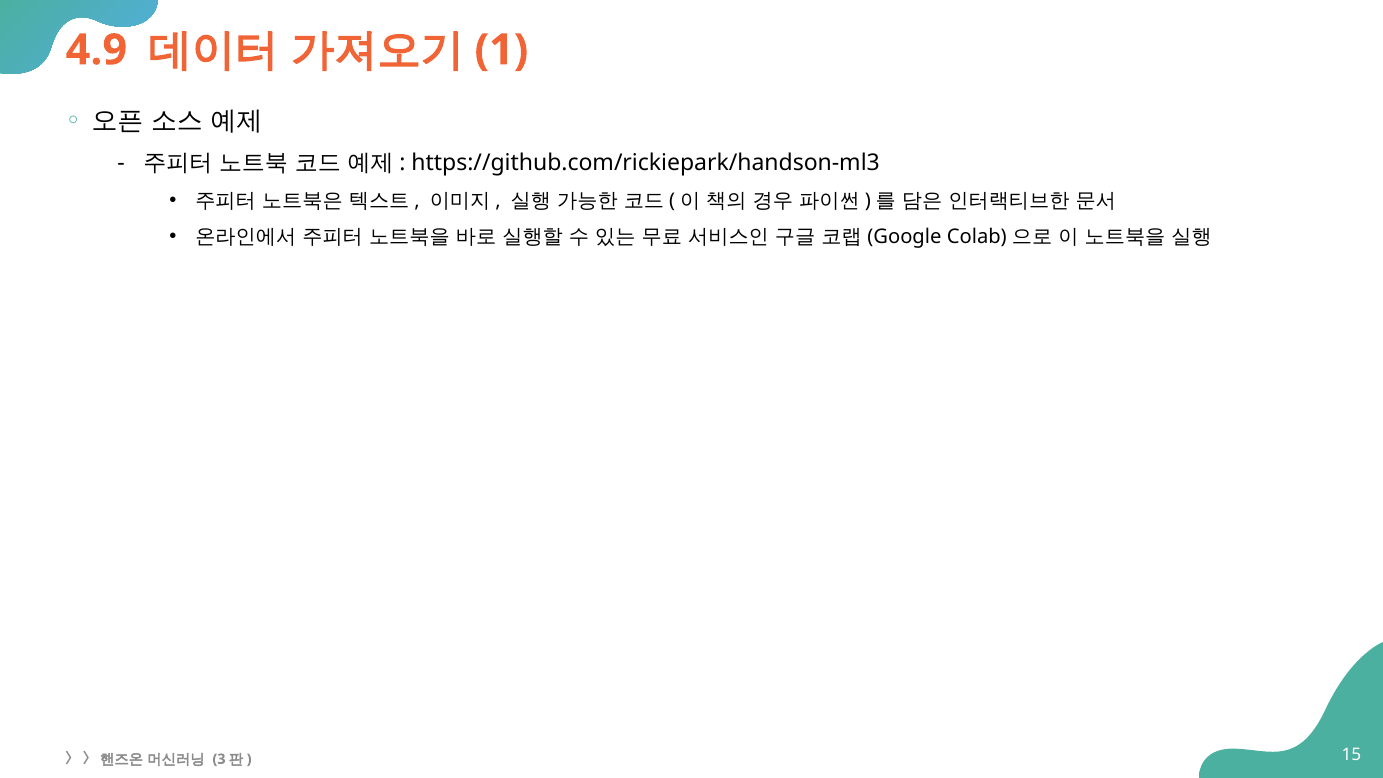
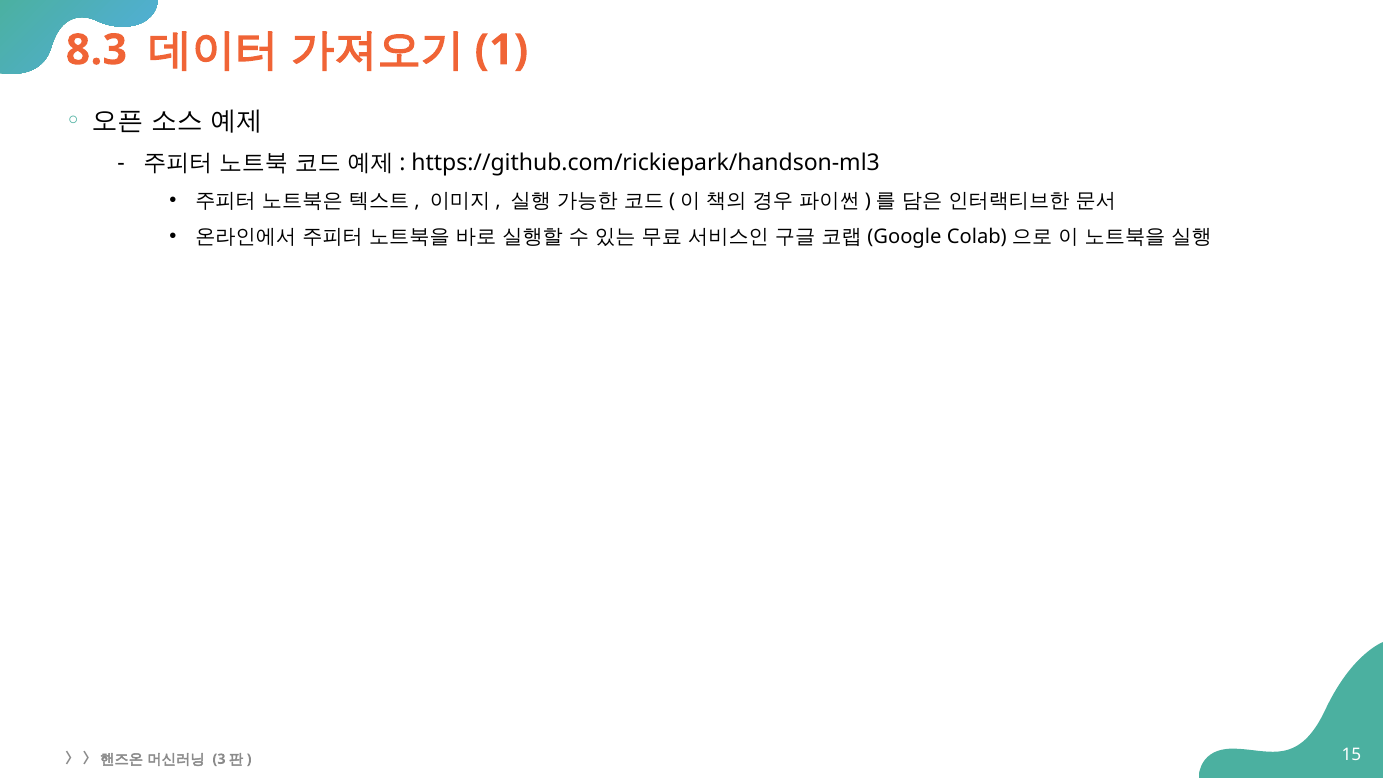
4.9: 4.9 -> 8.3 (96, 50)
